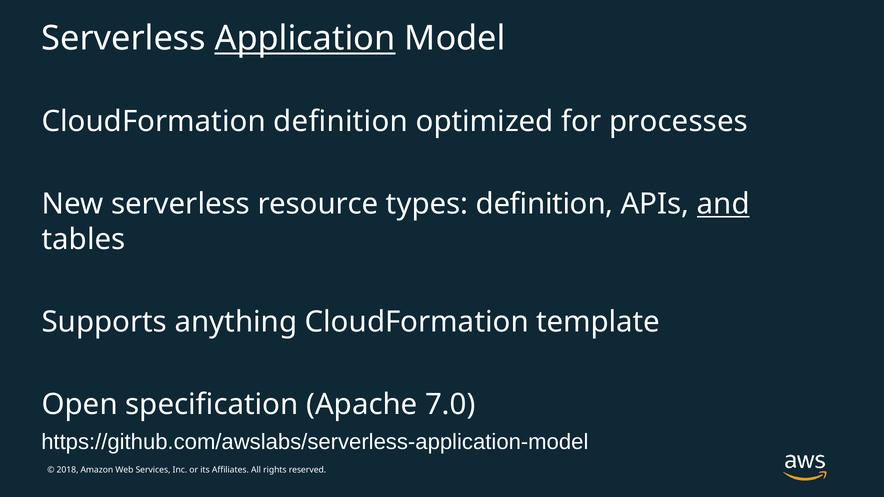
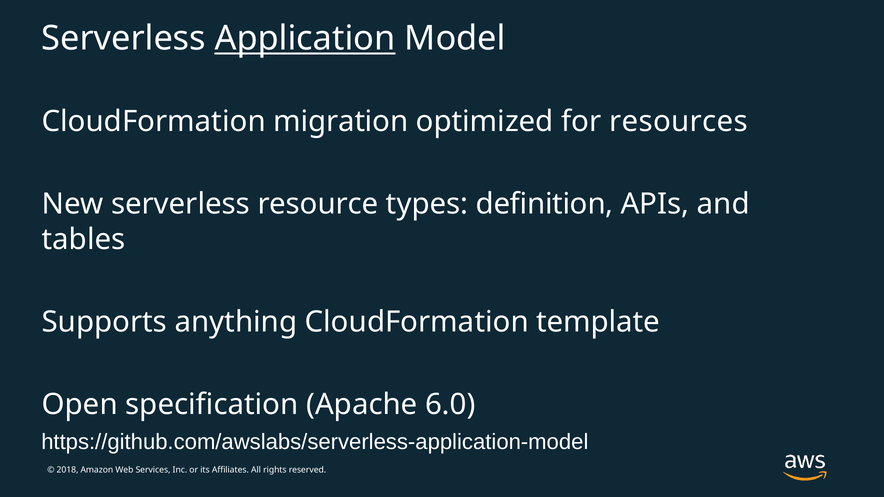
CloudFormation definition: definition -> migration (341, 122)
processes: processes -> resources (678, 122)
and underline: present -> none (723, 204)
7.0: 7.0 -> 6.0 (450, 405)
